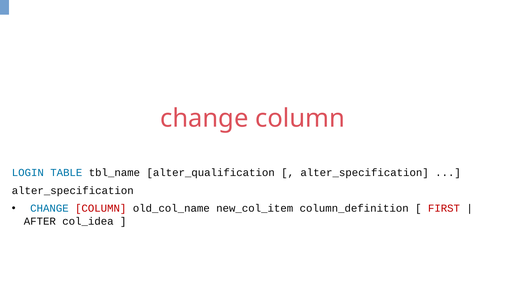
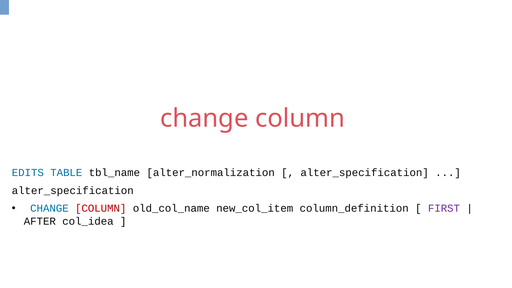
LOGIN: LOGIN -> EDITS (28, 173)
alter_qualification: alter_qualification -> alter_normalization (211, 173)
FIRST colour: red -> purple (444, 208)
